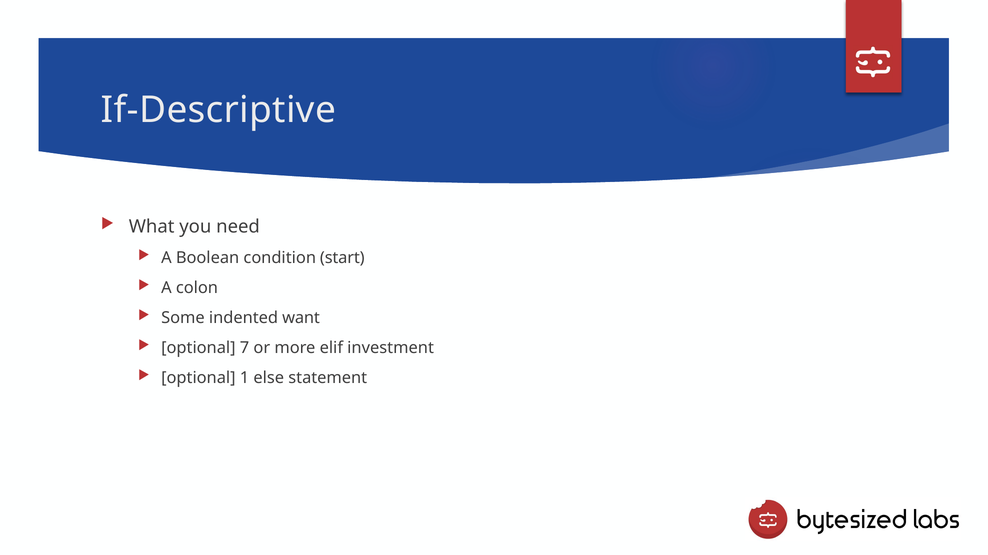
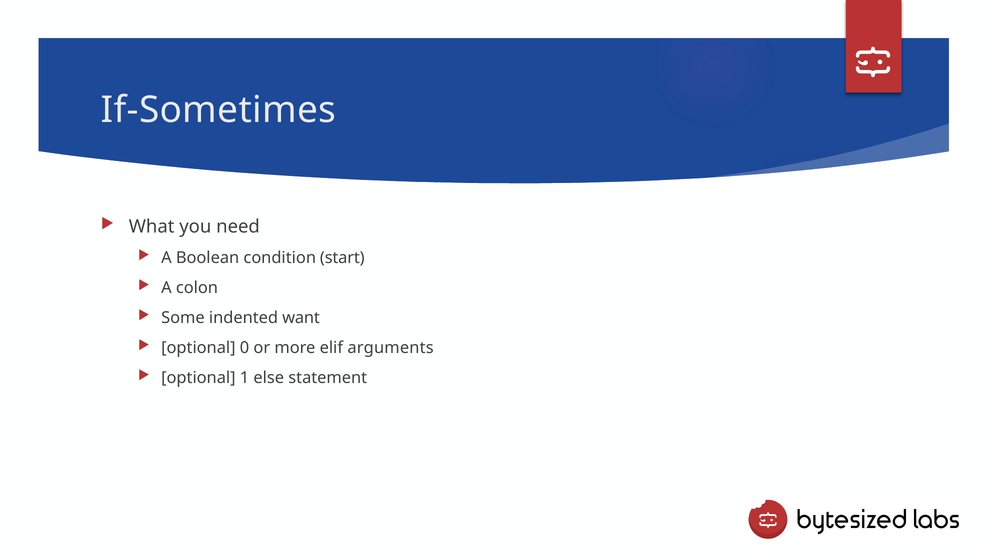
If-Descriptive: If-Descriptive -> If-Sometimes (219, 110)
7: 7 -> 0 (245, 348)
investment: investment -> arguments (391, 348)
